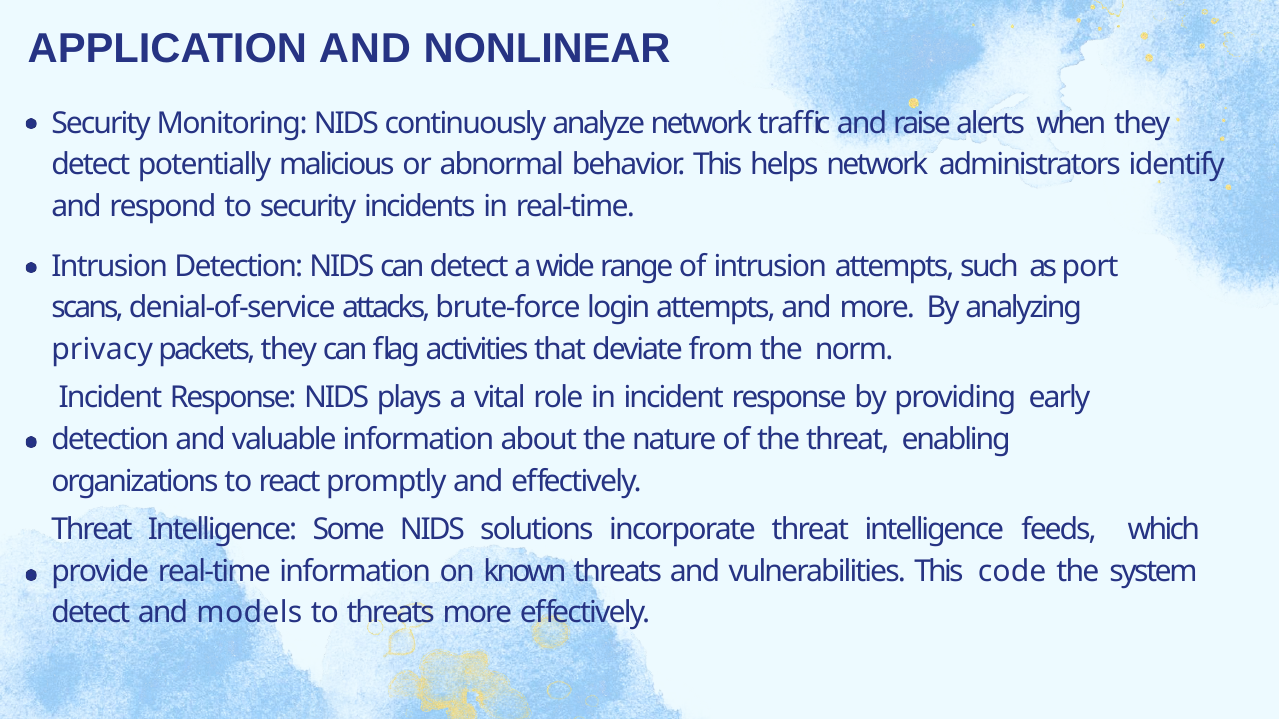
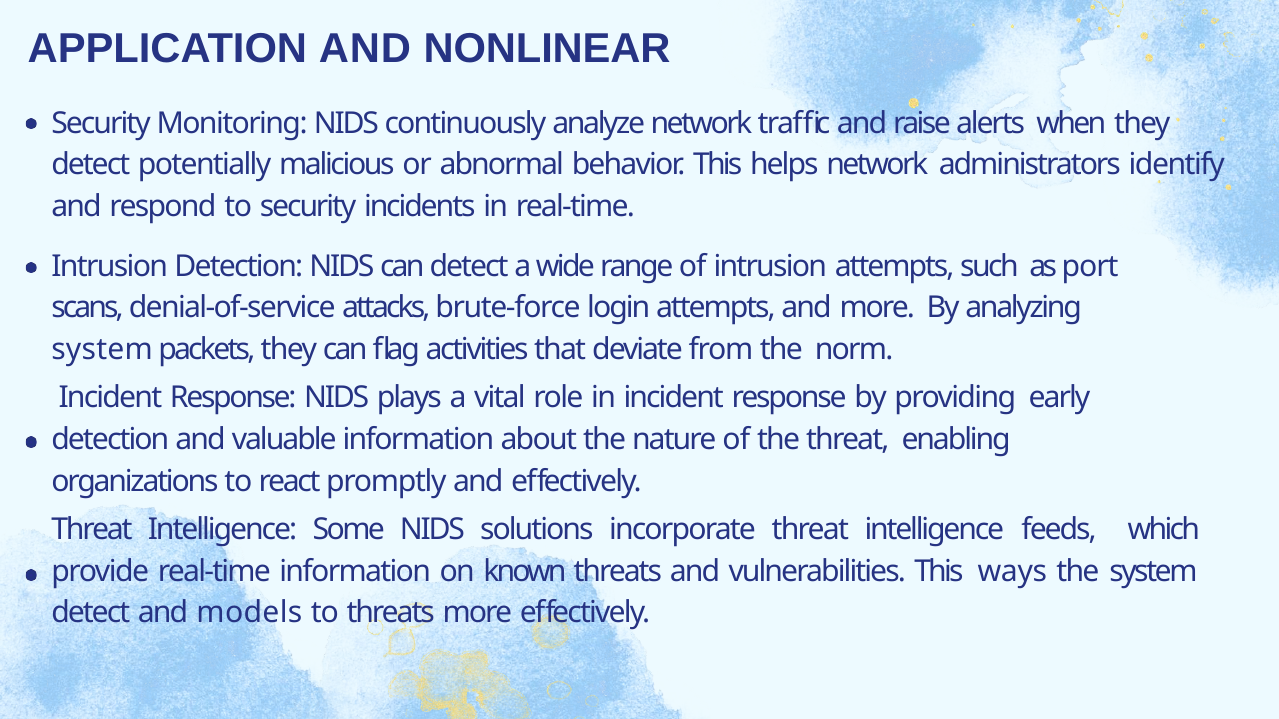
privacy: privacy -> system (102, 350)
code: code -> ways (1012, 572)
